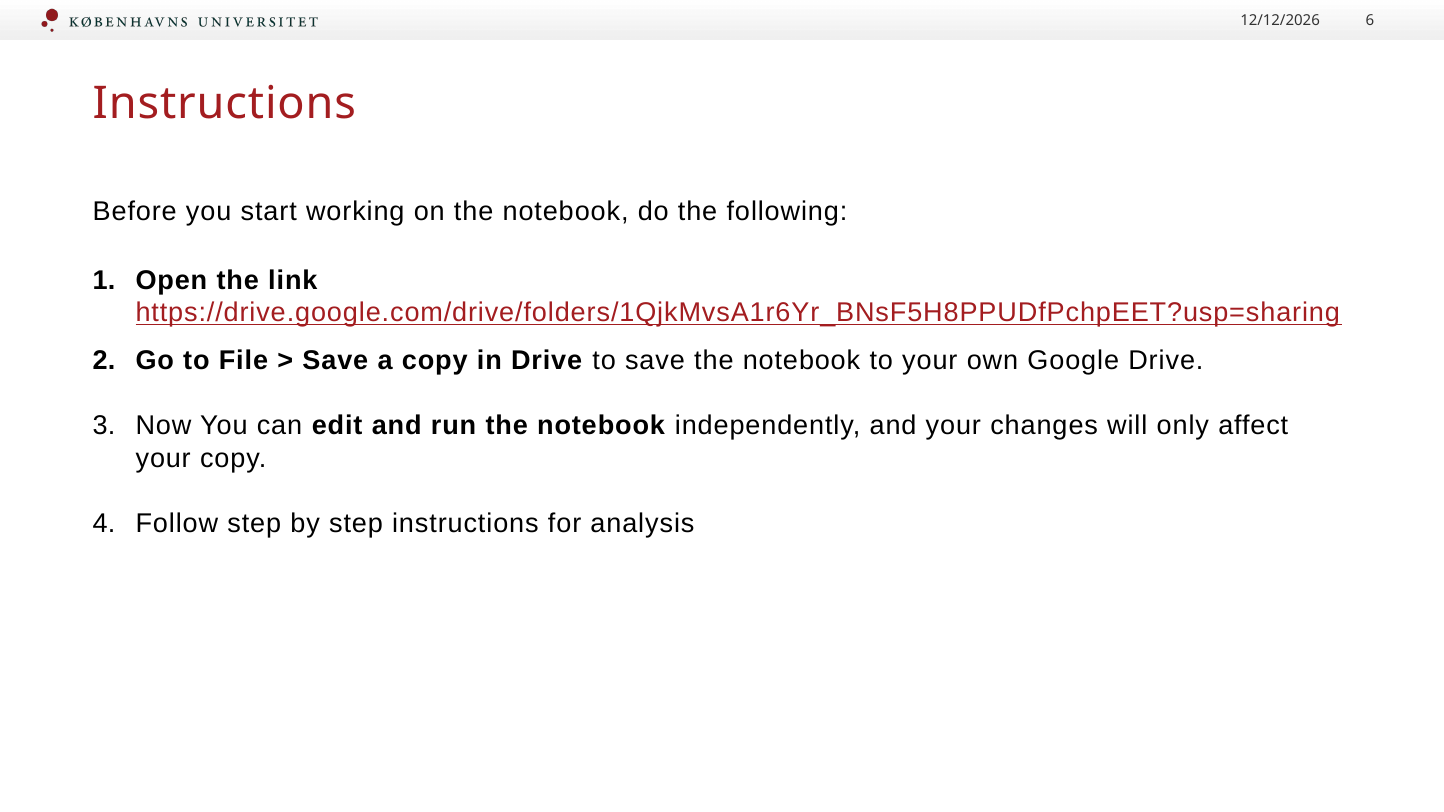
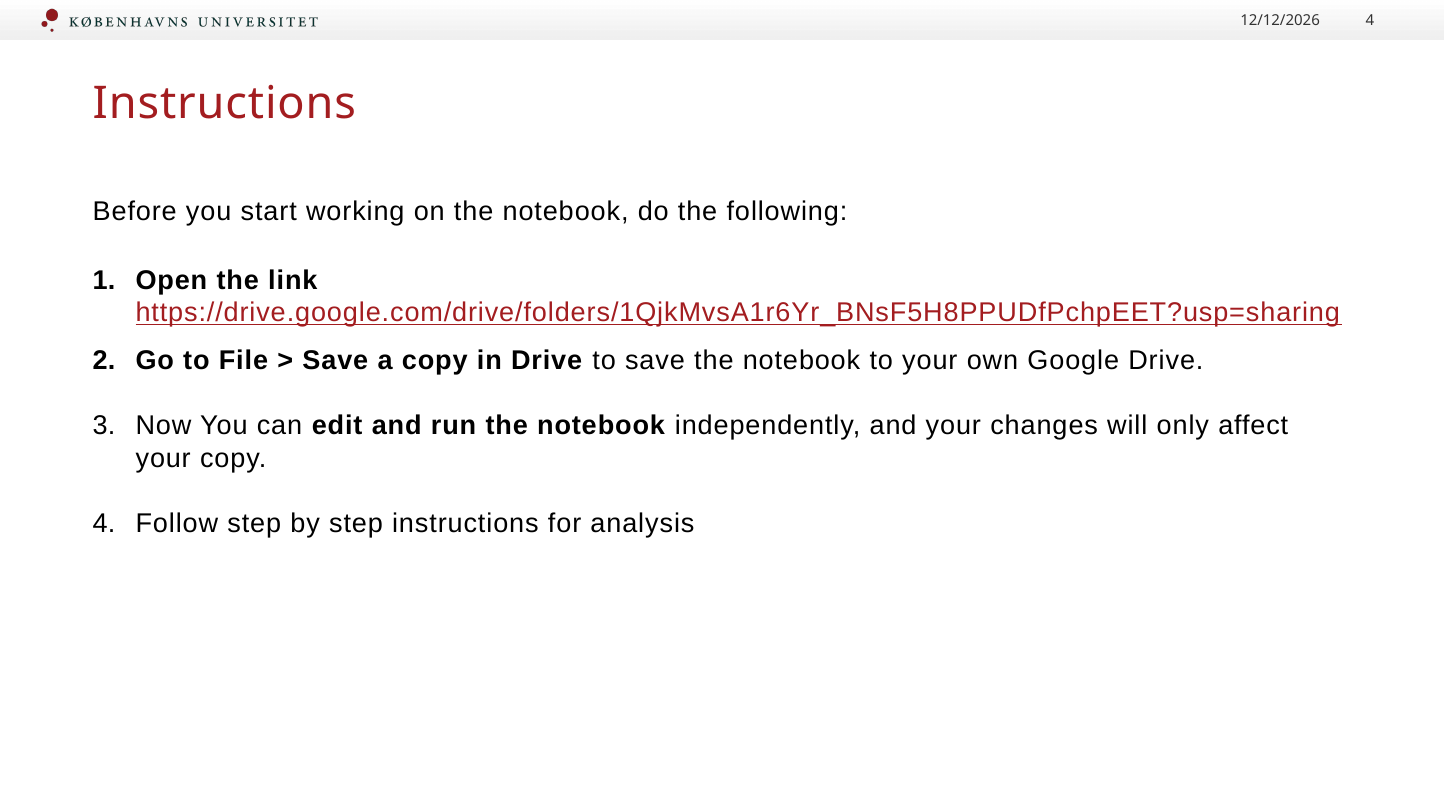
6: 6 -> 4 (1370, 21)
